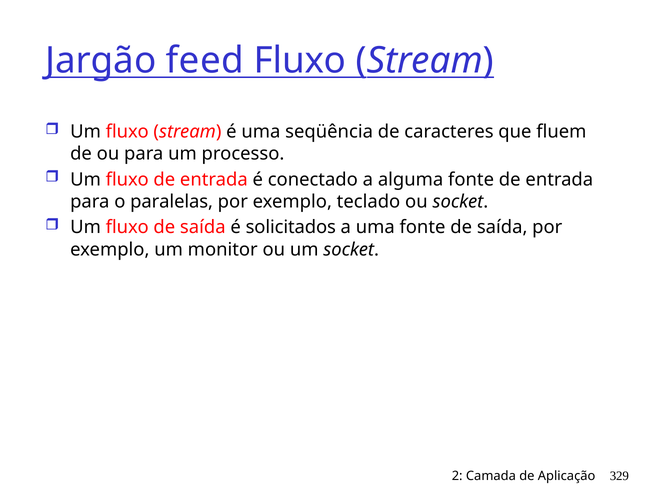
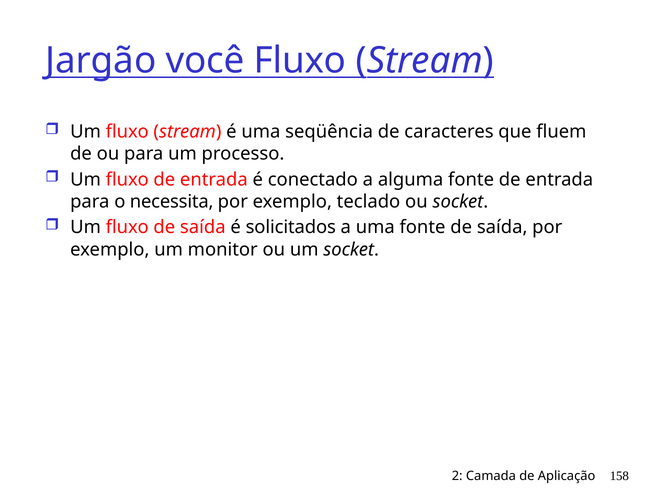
feed: feed -> você (205, 61)
paralelas: paralelas -> necessita (172, 202)
329: 329 -> 158 (619, 476)
